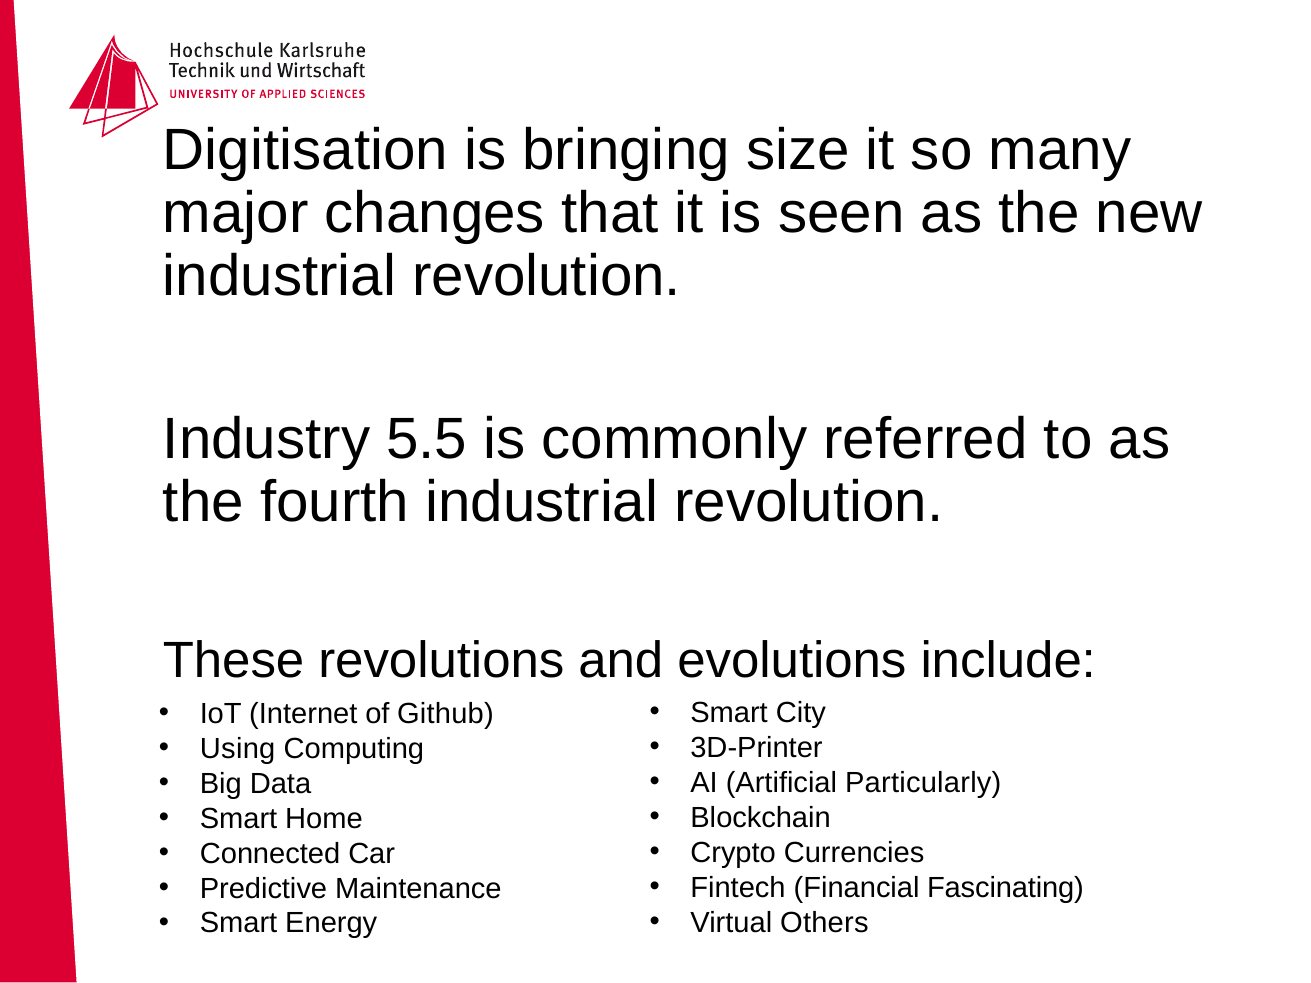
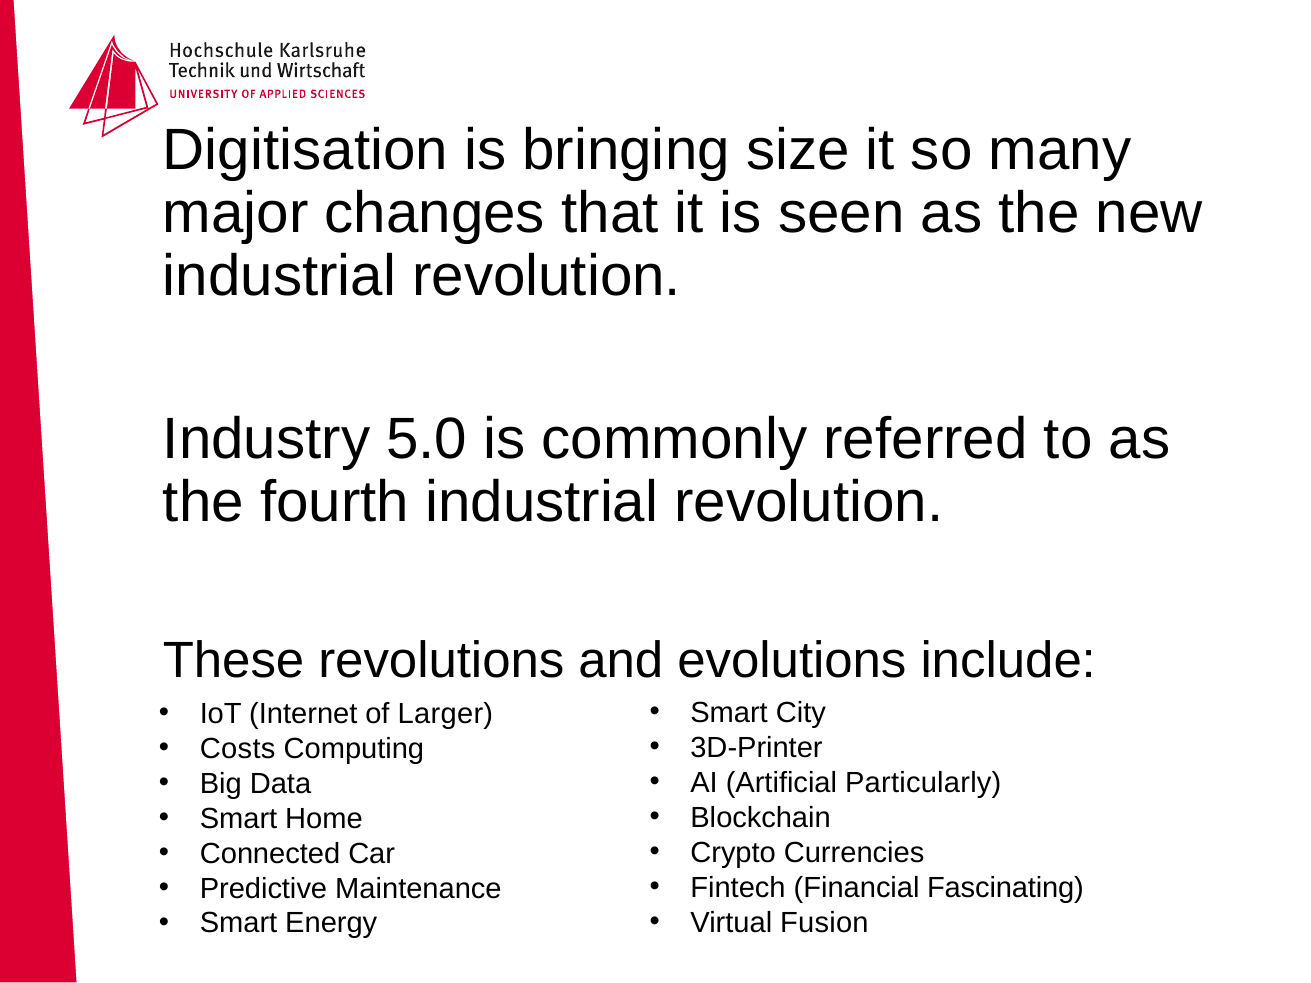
5.5: 5.5 -> 5.0 (427, 439)
Github: Github -> Larger (445, 714)
Using: Using -> Costs (238, 749)
Others: Others -> Fusion (824, 923)
